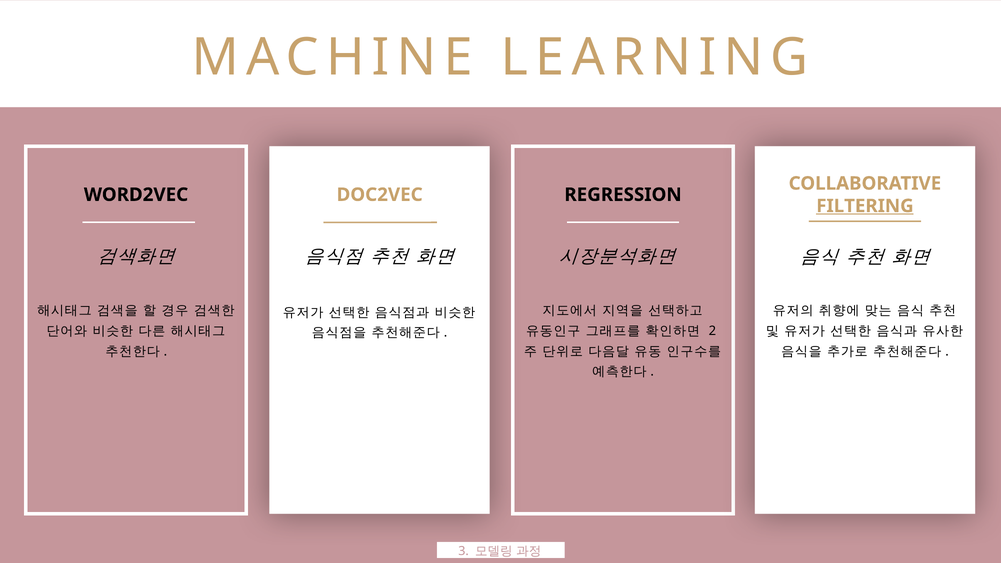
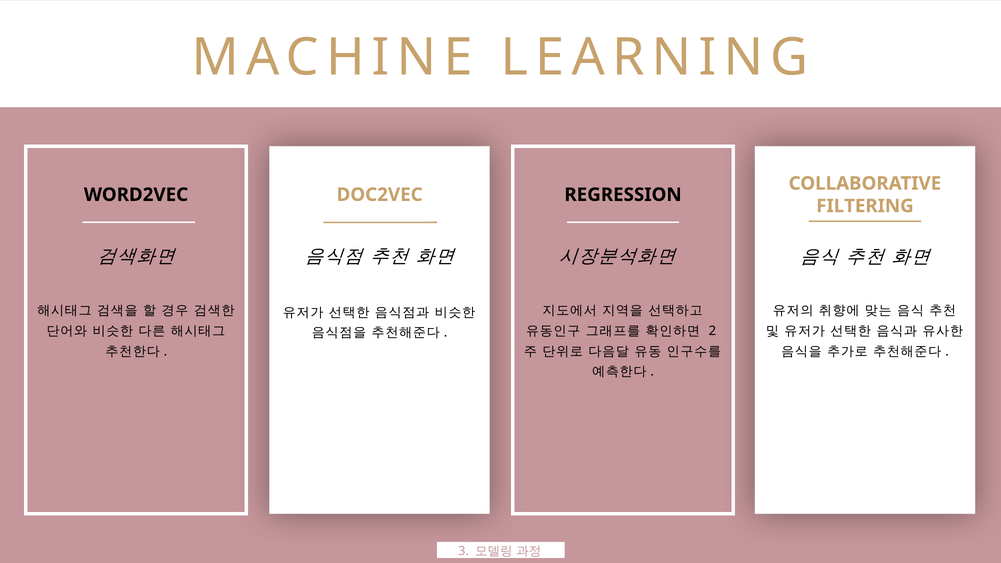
FILTERING underline: present -> none (865, 206)
